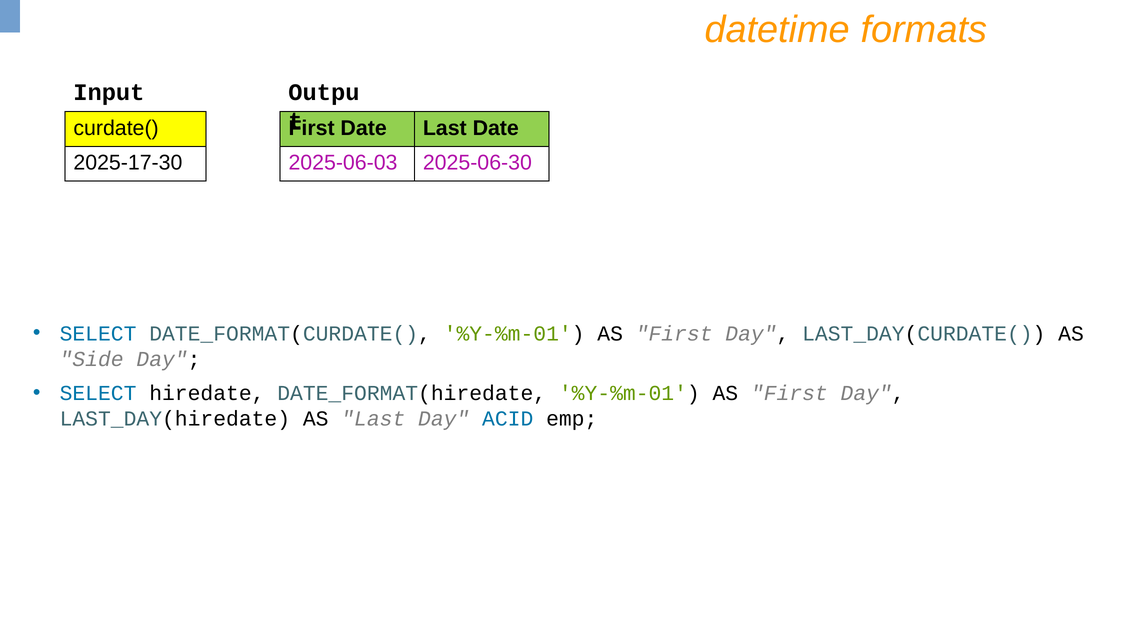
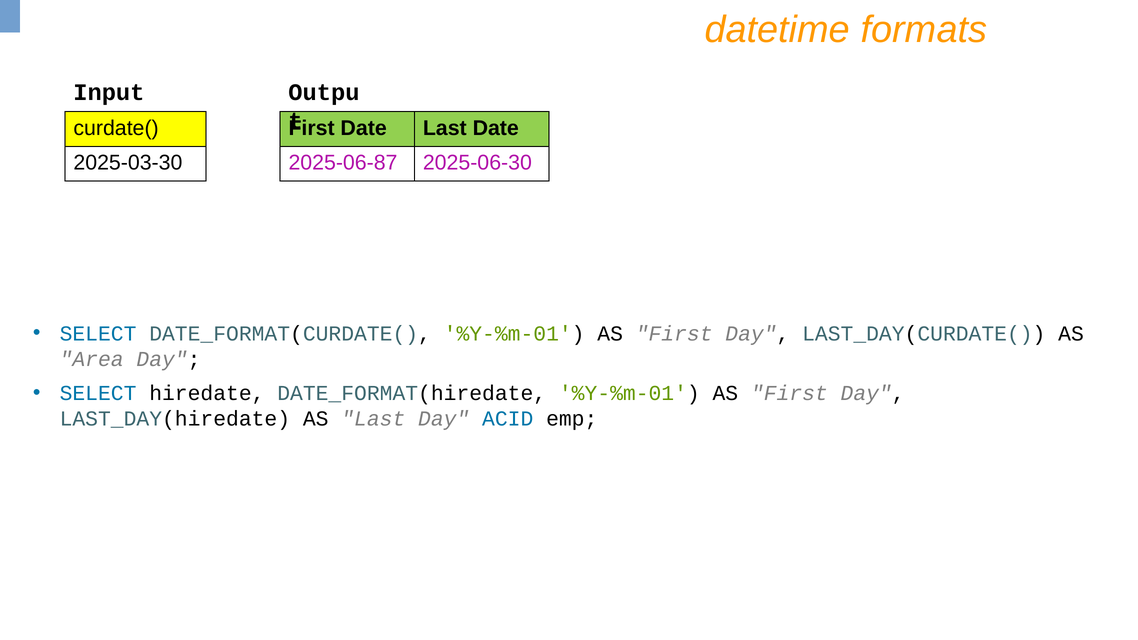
2025-17-30: 2025-17-30 -> 2025-03-30 (128, 163)
2025-06-03: 2025-06-03 -> 2025-06-87 (343, 163)
Side: Side -> Area (92, 359)
